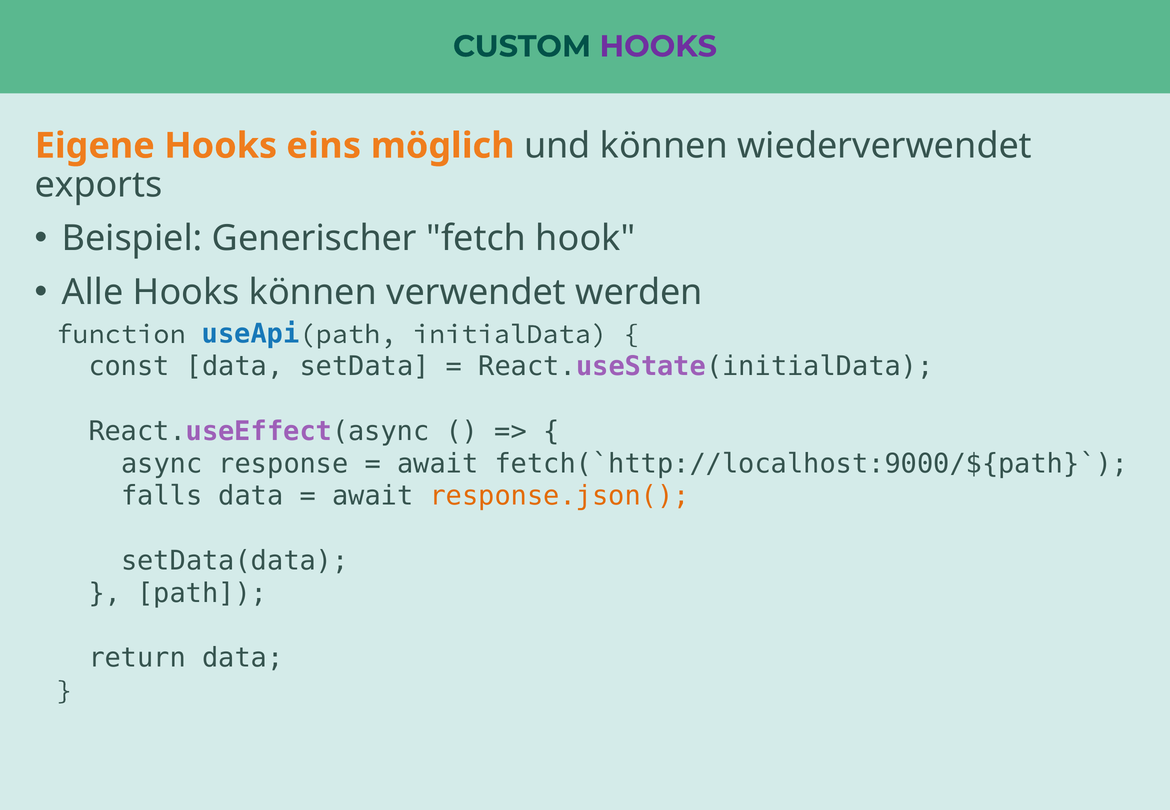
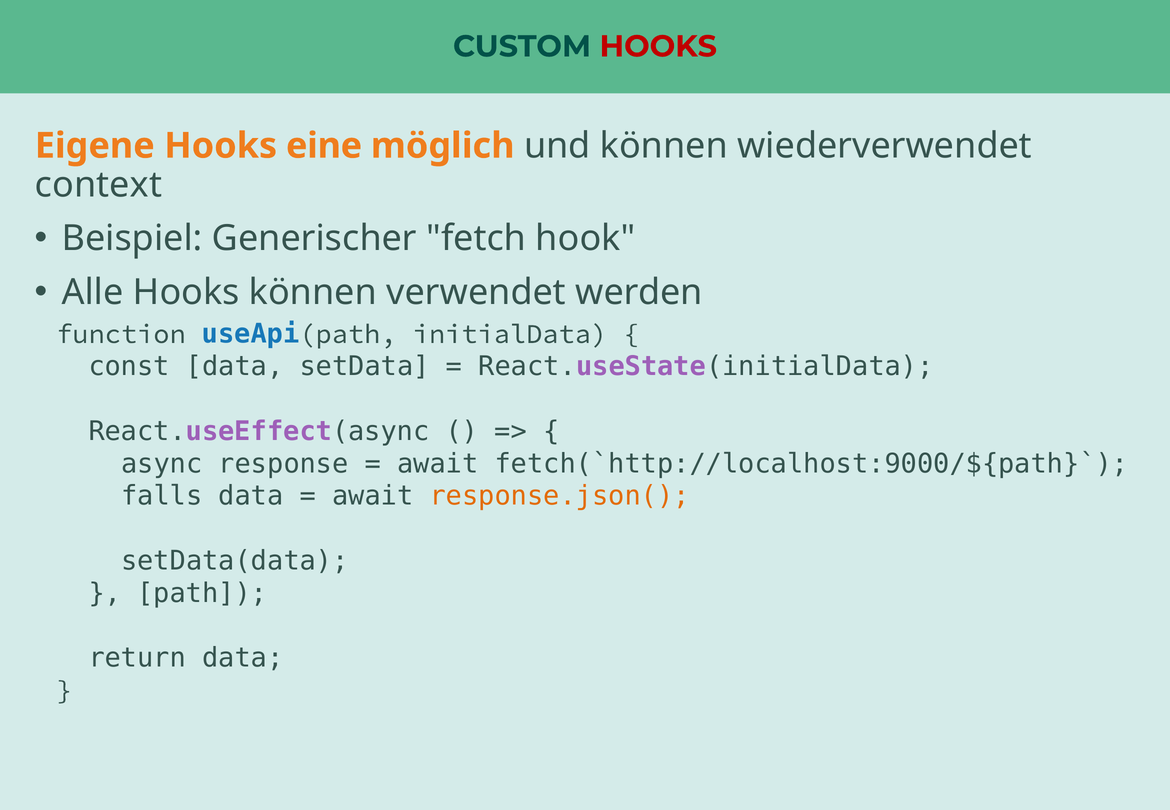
HOOKS colour: purple -> red (658, 46)
eins: eins -> eine (324, 146)
exports: exports -> context (98, 185)
